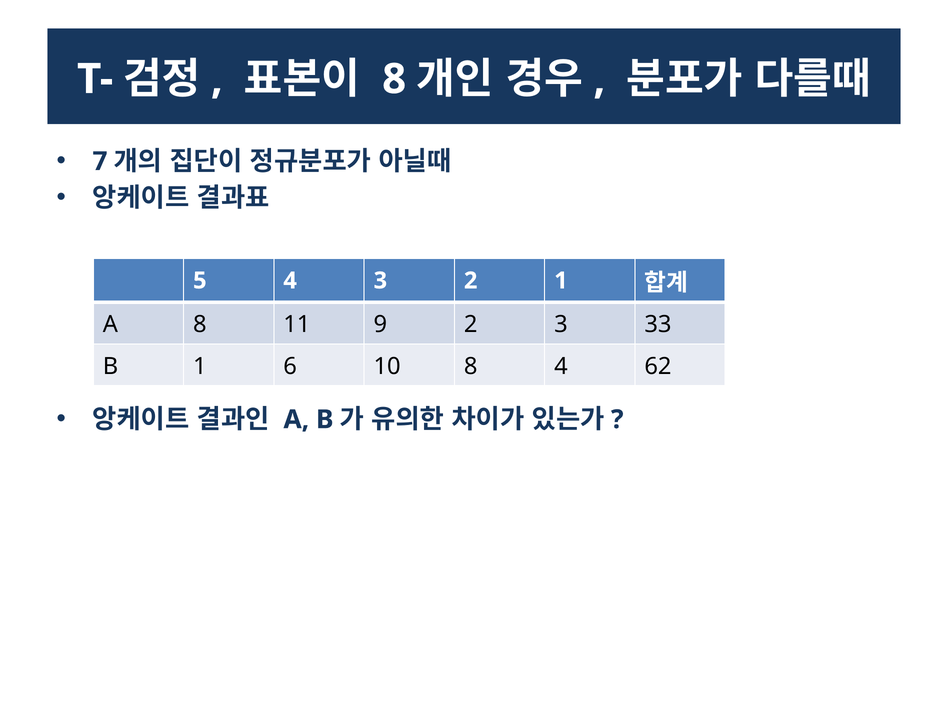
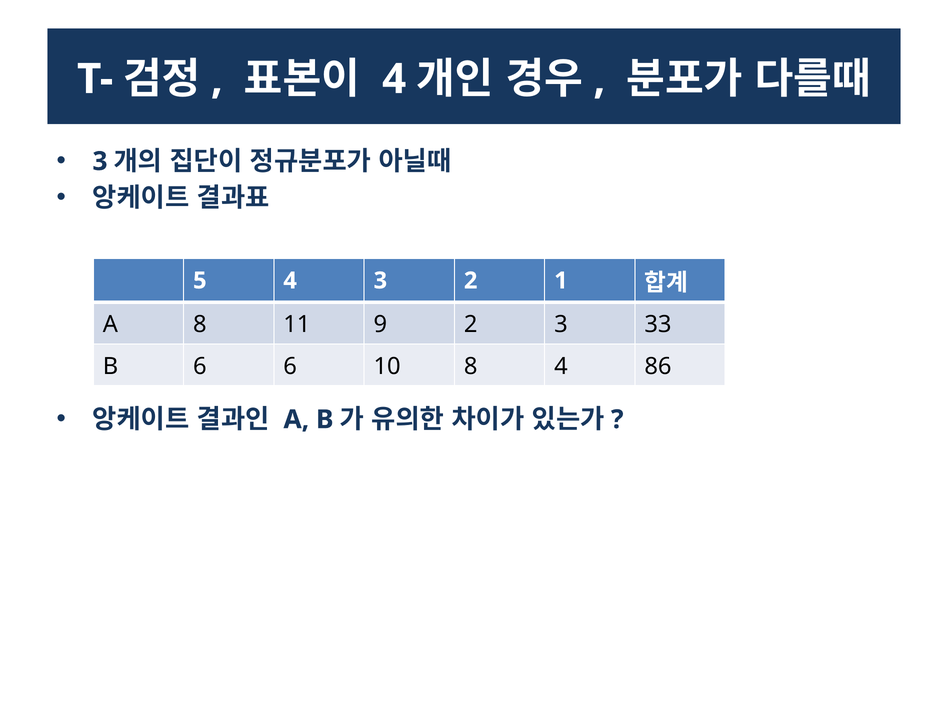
8: 8 -> 4 (394, 79)
7: 7 -> 3 (100, 161)
B 1: 1 -> 6 (200, 366)
62: 62 -> 86 (658, 366)
